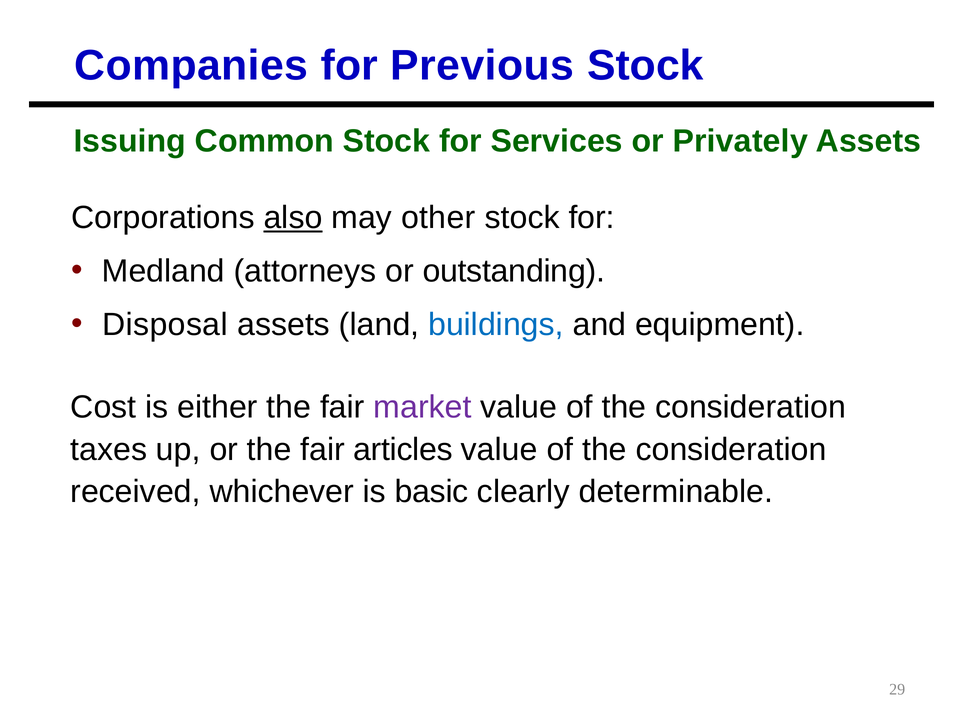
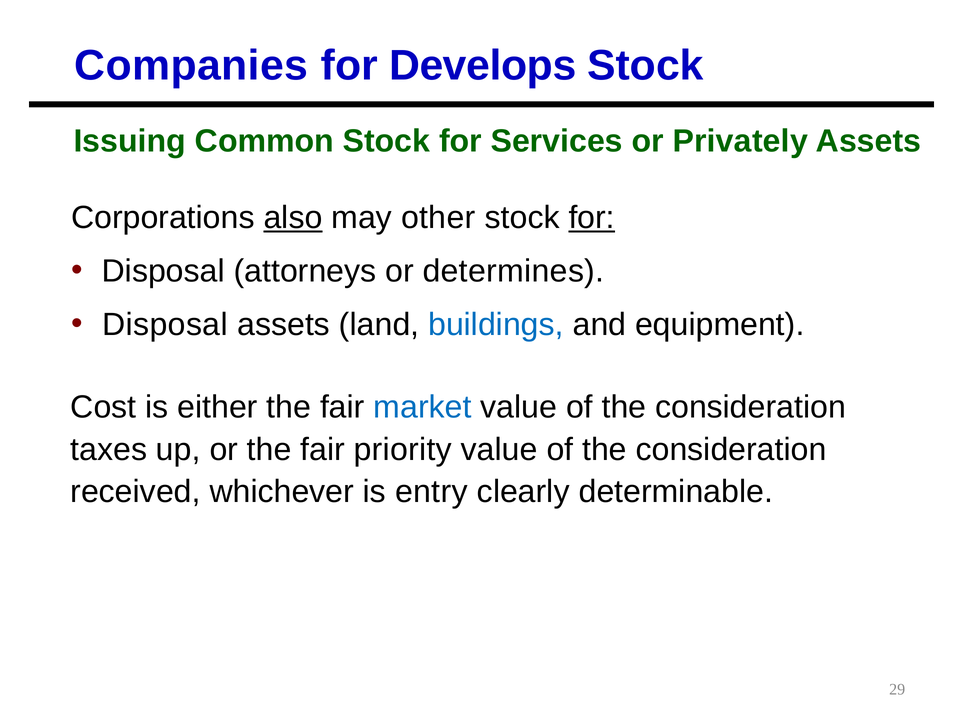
Previous: Previous -> Develops (483, 65)
for underline: none -> present (592, 218)
Medland: Medland -> Disposal (163, 271)
outstanding: outstanding -> determines (514, 271)
market colour: purple -> blue (422, 407)
articles: articles -> priority (403, 450)
basic: basic -> entry (431, 492)
